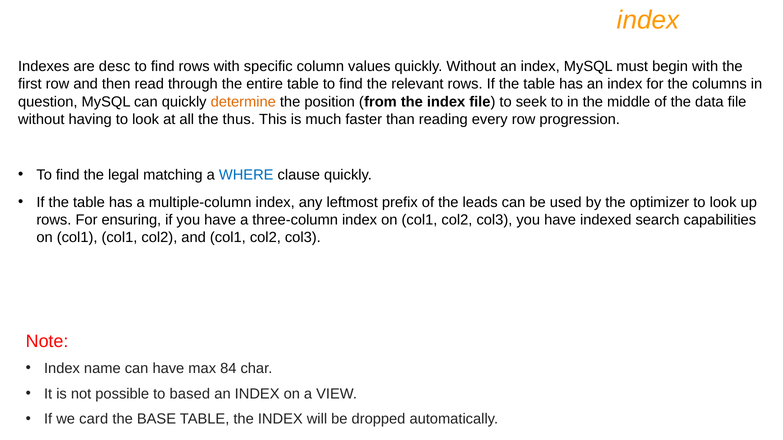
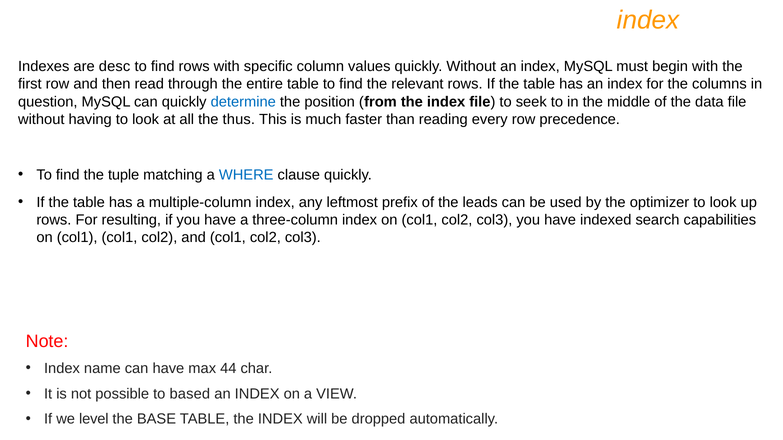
determine colour: orange -> blue (243, 102)
progression: progression -> precedence (580, 119)
legal: legal -> tuple (124, 175)
ensuring: ensuring -> resulting (131, 220)
84: 84 -> 44 (228, 369)
card: card -> level (94, 420)
